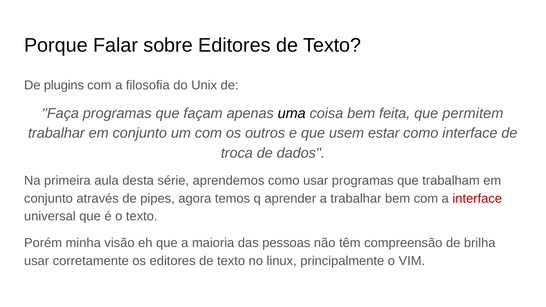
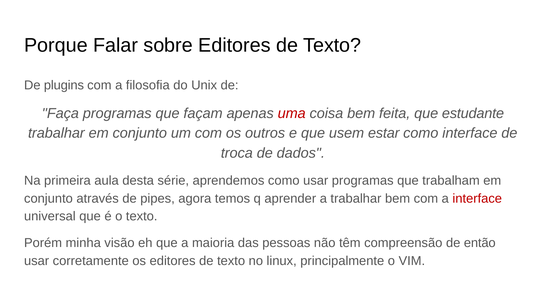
uma colour: black -> red (292, 113)
permitem: permitem -> estudante (473, 113)
brilha: brilha -> então (480, 243)
